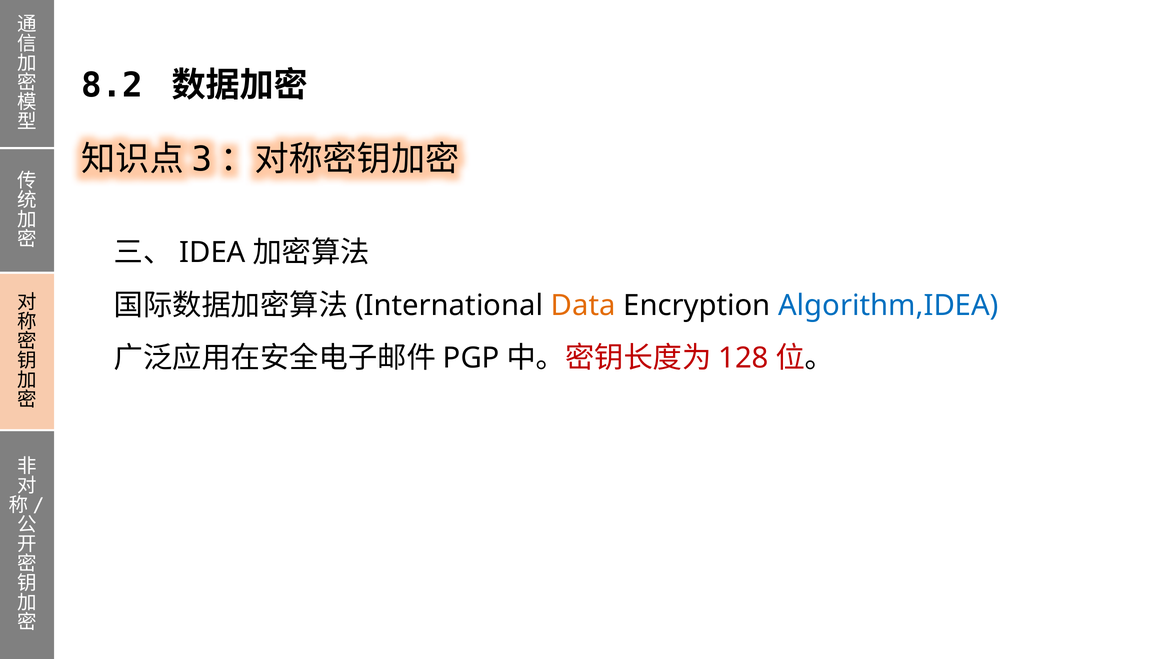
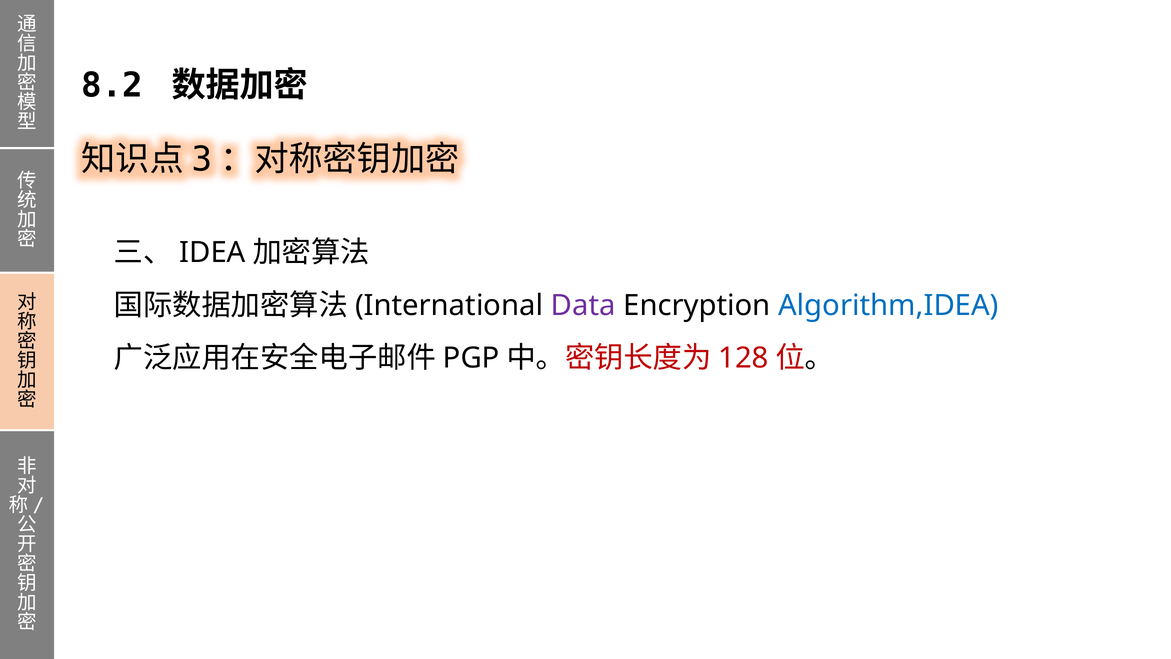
Data colour: orange -> purple (583, 305)
